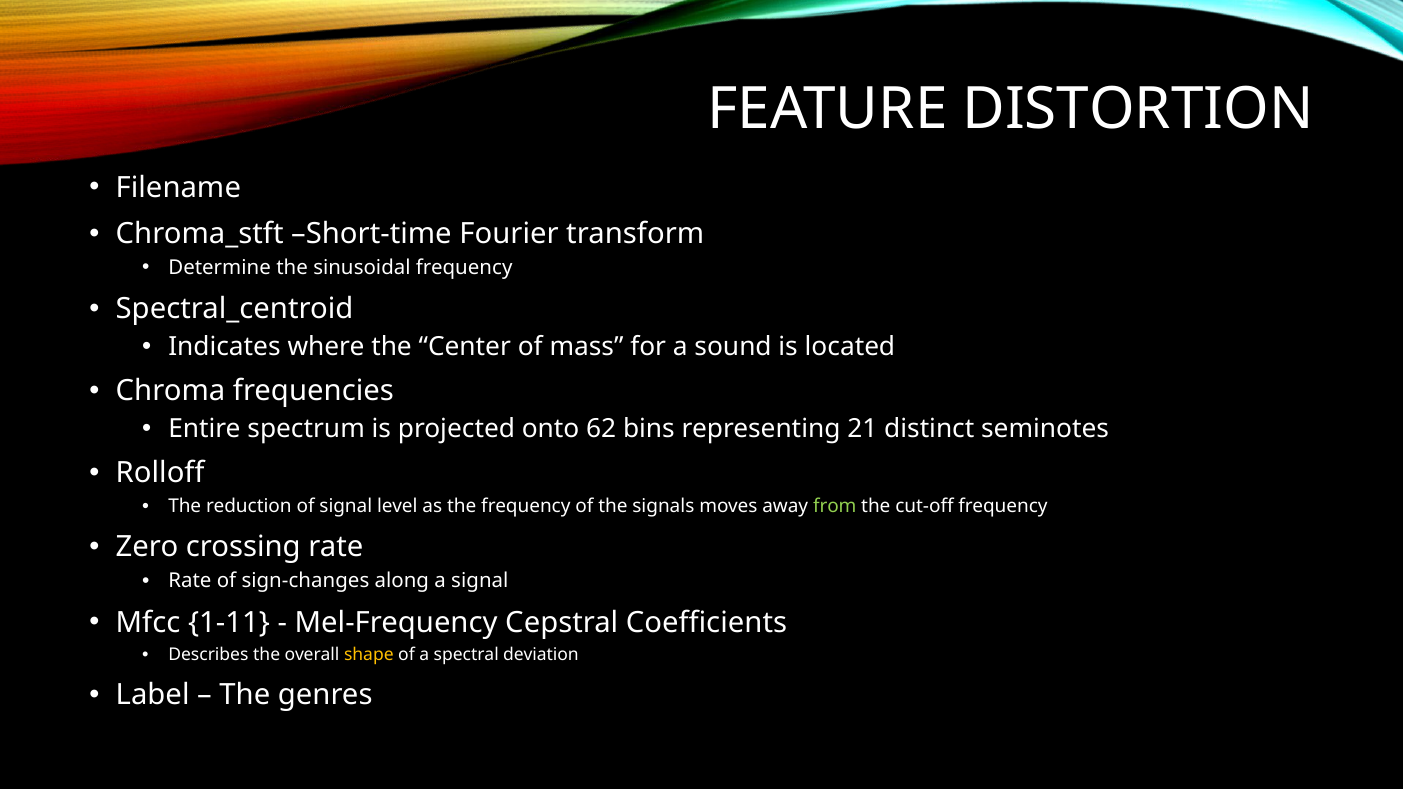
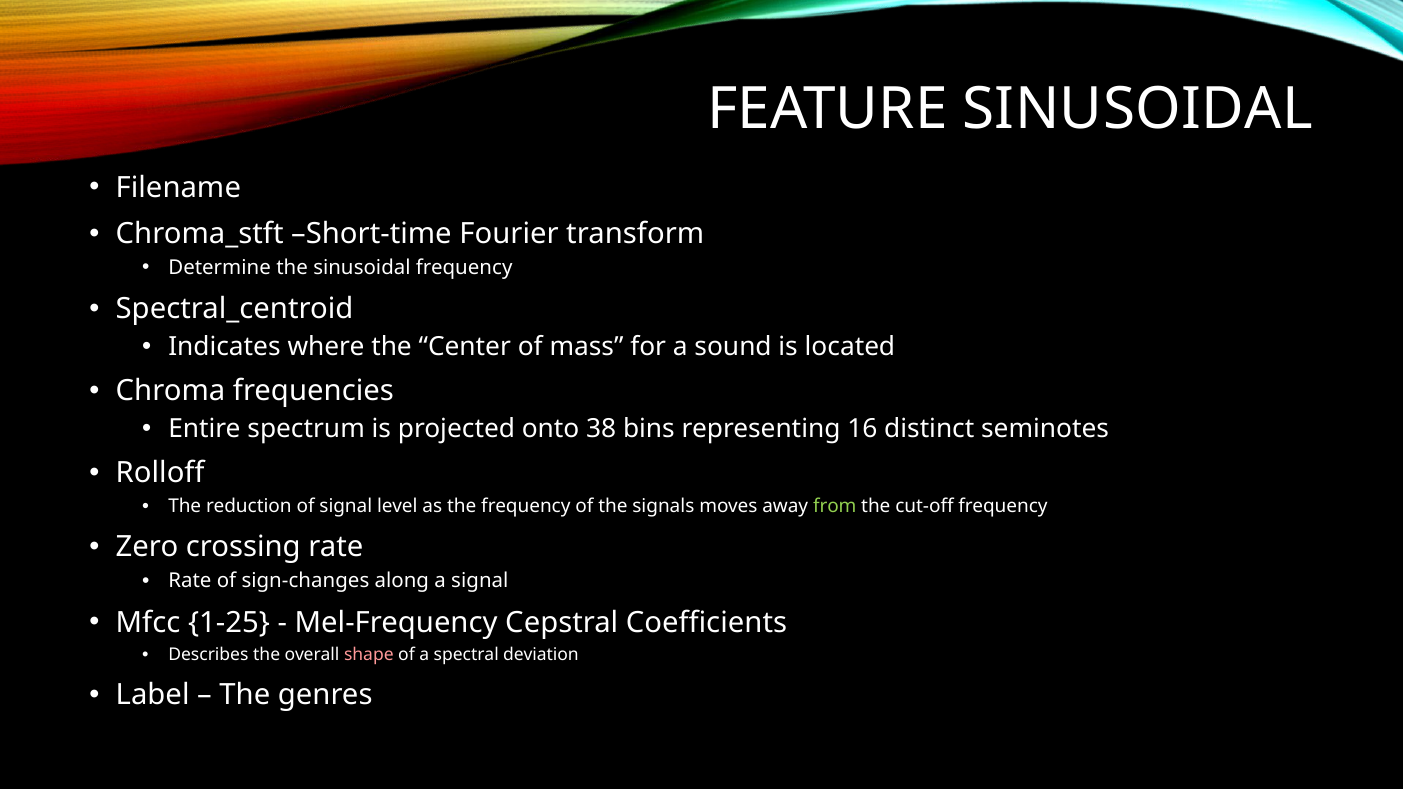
FEATURE DISTORTION: DISTORTION -> SINUSOIDAL (1138, 109)
62: 62 -> 38 (601, 428)
21: 21 -> 16 (862, 428)
1-11: 1-11 -> 1-25 (229, 623)
shape colour: yellow -> pink (369, 655)
